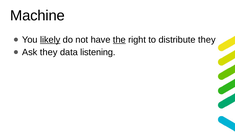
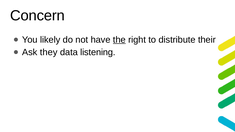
Machine: Machine -> Concern (37, 16)
likely underline: present -> none (50, 40)
distribute they: they -> their (207, 40)
